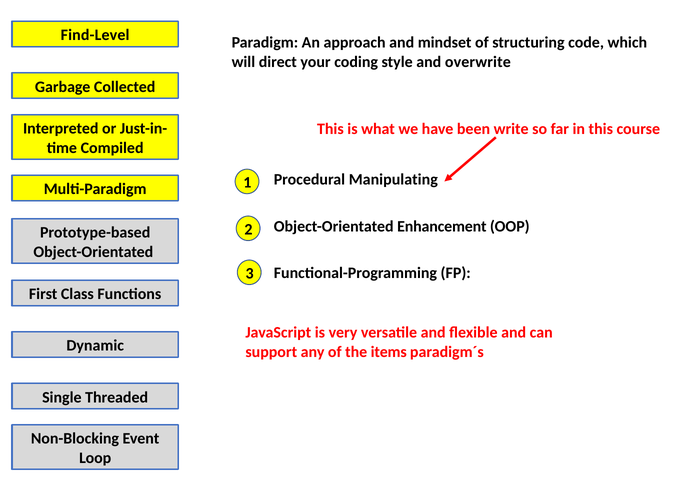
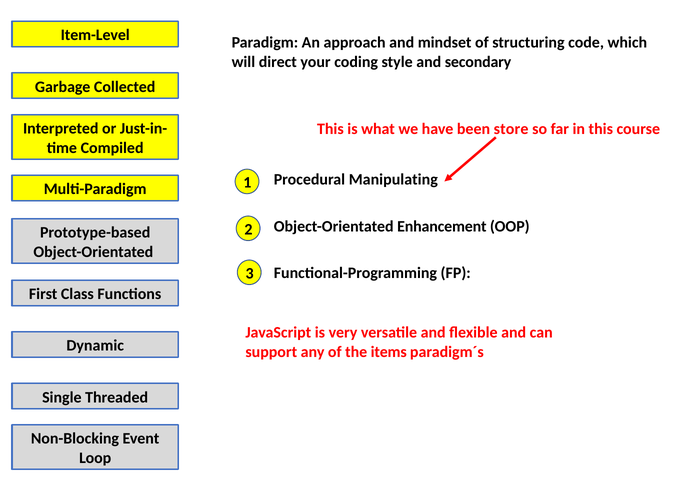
Find-Level: Find-Level -> Item-Level (95, 35)
overwrite: overwrite -> secondary (478, 62)
write: write -> store (511, 129)
